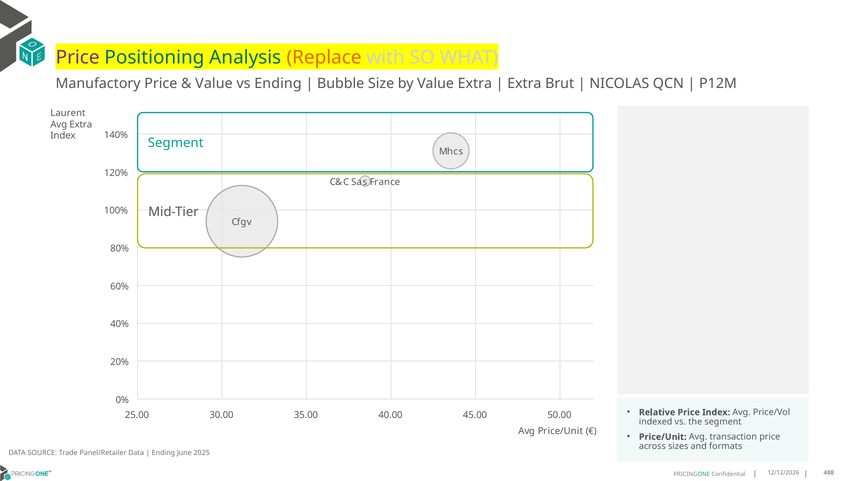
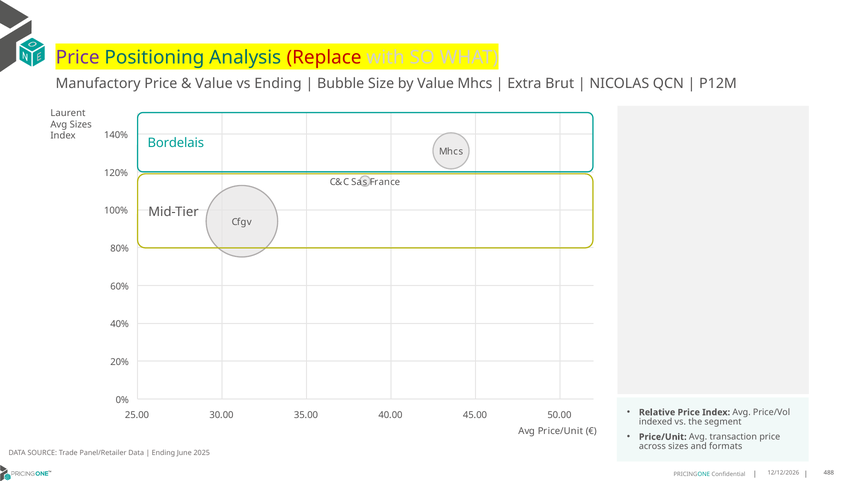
Replace colour: orange -> red (324, 57)
Value Extra: Extra -> Mhcs (475, 83)
Avg Extra: Extra -> Sizes (81, 124)
Segment: Segment -> Bordelais (176, 143)
